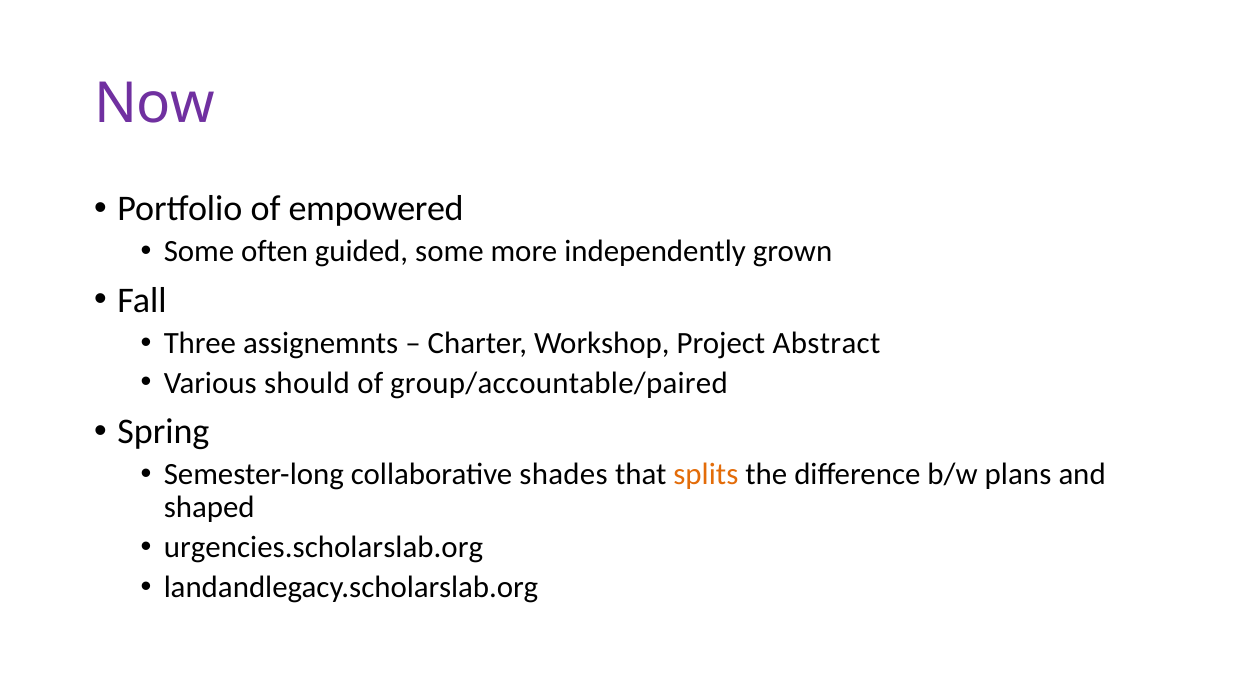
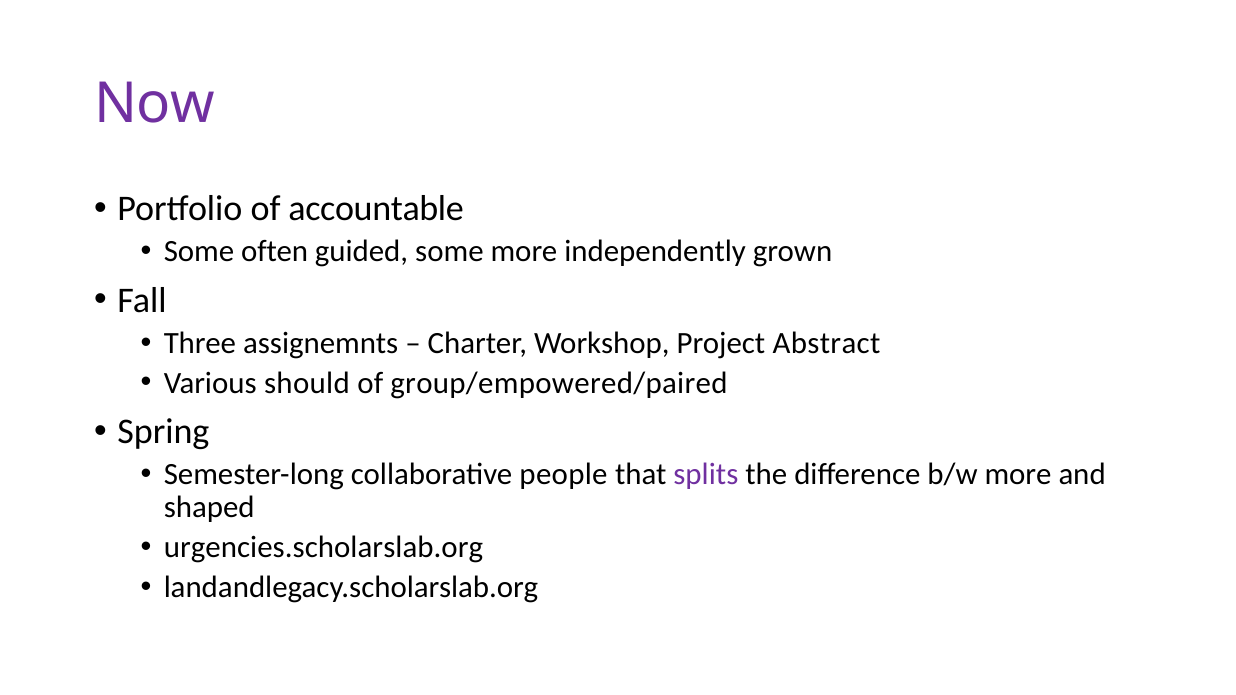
empowered: empowered -> accountable (376, 209)
group/accountable/paired: group/accountable/paired -> group/empowered/paired (559, 383)
shades: shades -> people (564, 475)
splits colour: orange -> purple (706, 475)
b/w plans: plans -> more (1018, 475)
